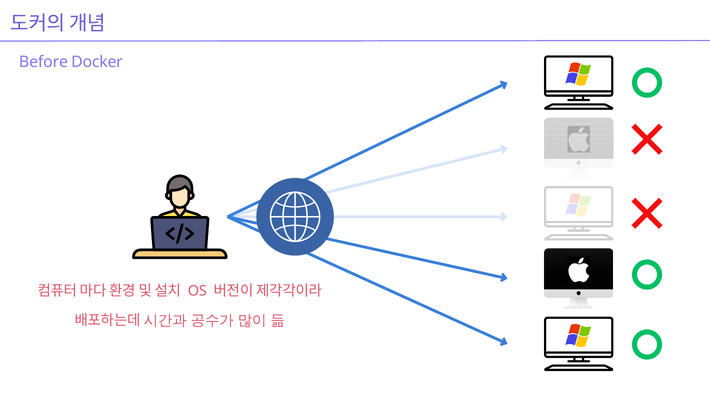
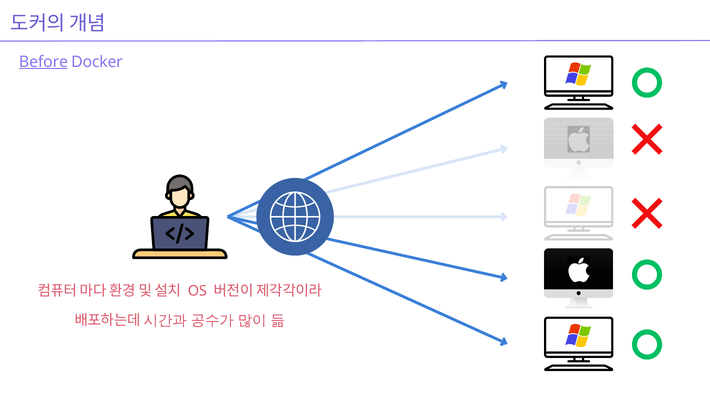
Before underline: none -> present (43, 62)
